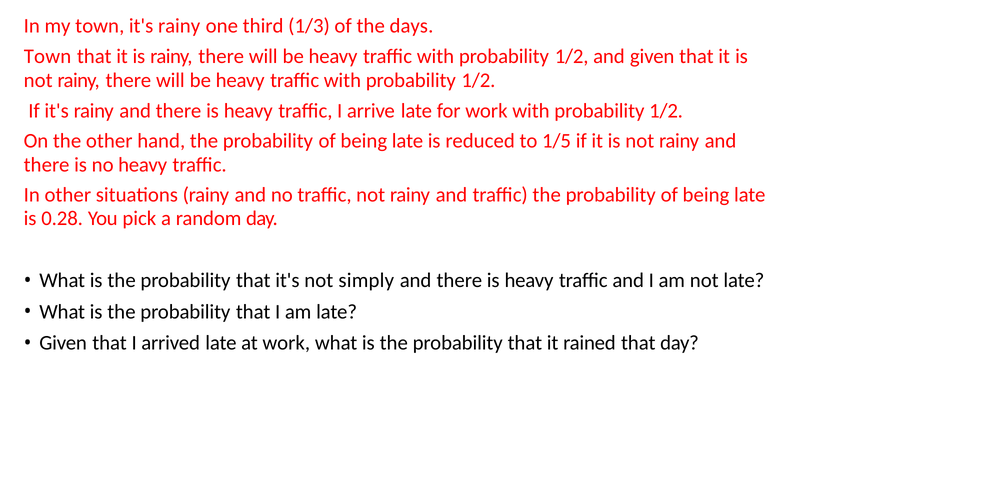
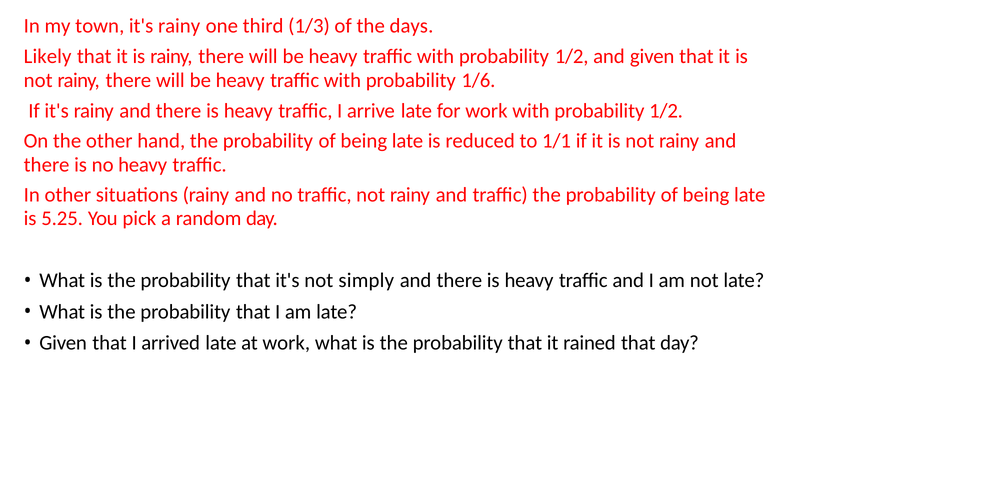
Town: Town -> Likely (48, 56)
1/2: 1/2 -> 1/6 (478, 80)
1/5: 1/5 -> 1/1 (557, 141)
0.28: 0.28 -> 5.25 (62, 218)
